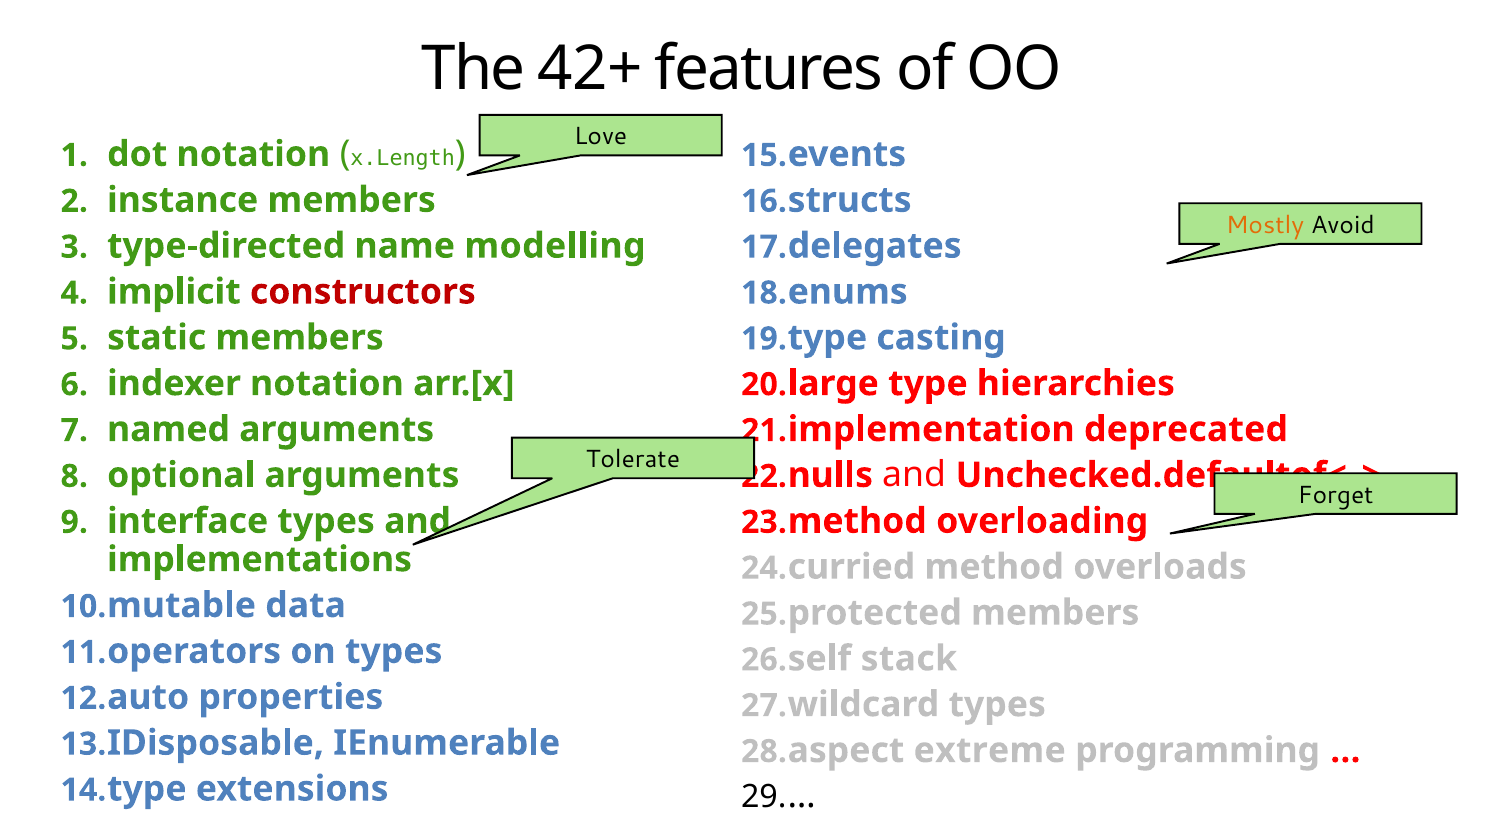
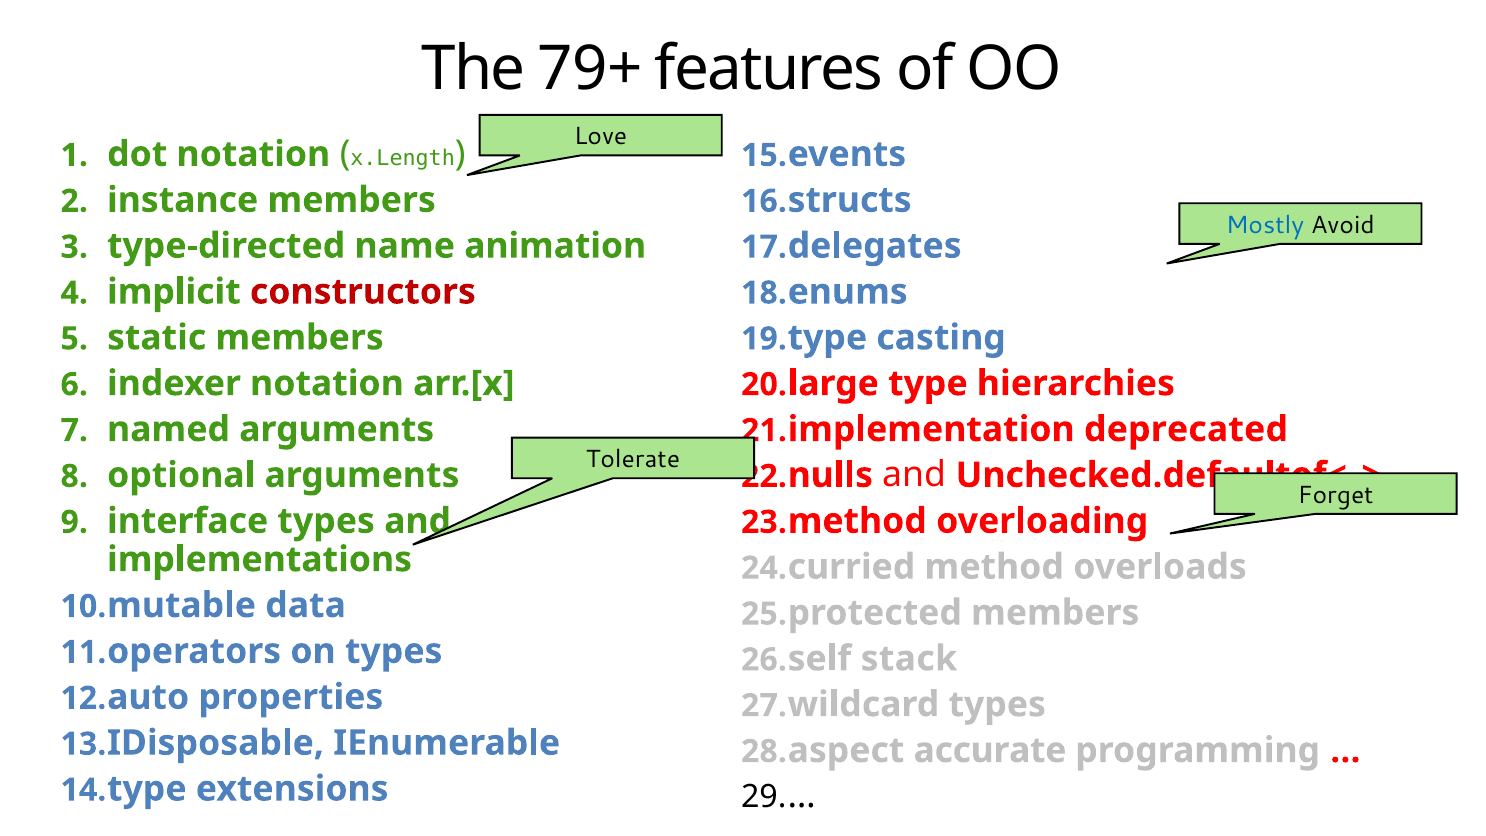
42+: 42+ -> 79+ (590, 69)
Mostly colour: orange -> blue (1265, 225)
modelling: modelling -> animation (555, 246)
extreme: extreme -> accurate (990, 750)
